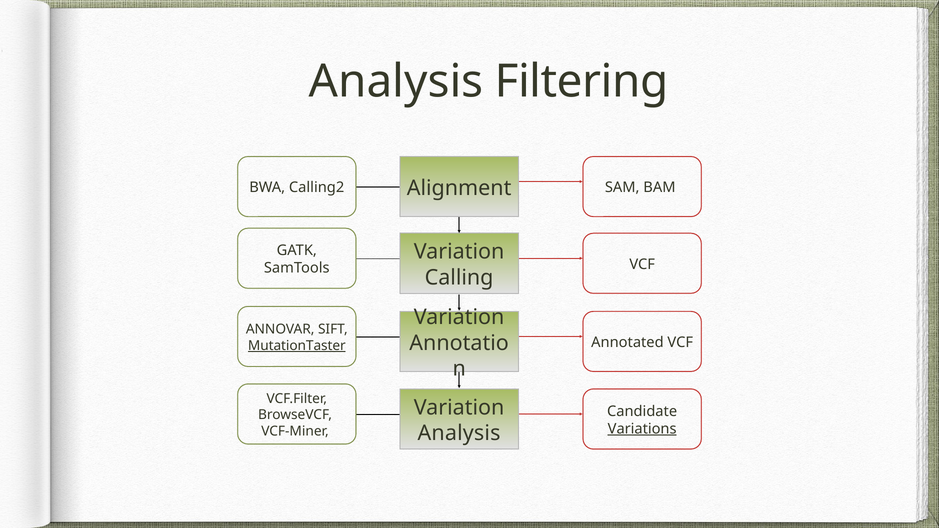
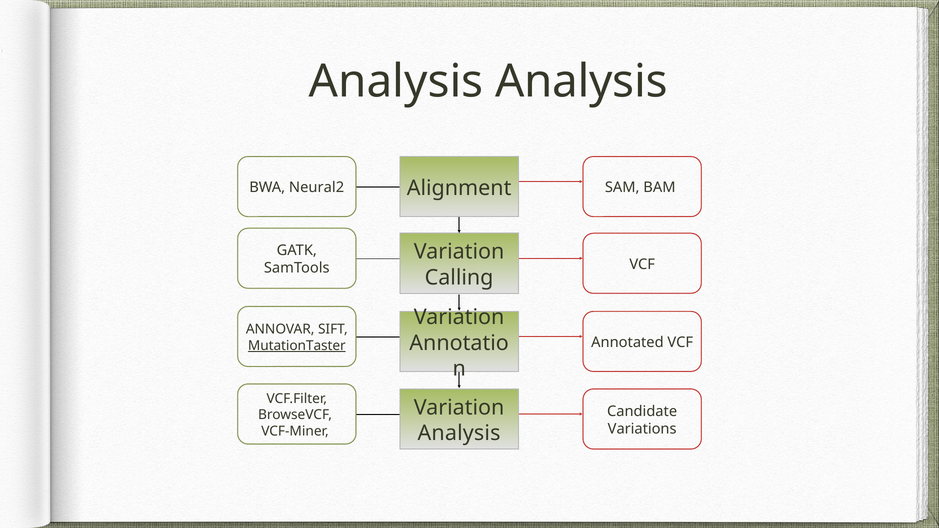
Analysis Filtering: Filtering -> Analysis (582, 82)
Calling2: Calling2 -> Neural2 (317, 188)
Variations underline: present -> none (642, 429)
